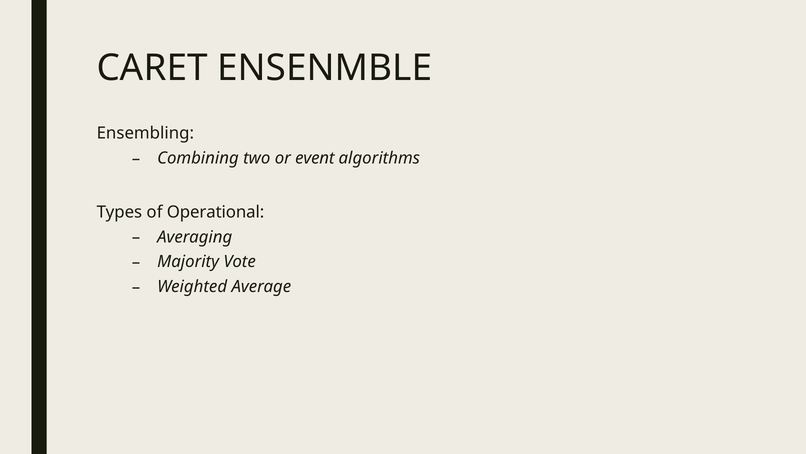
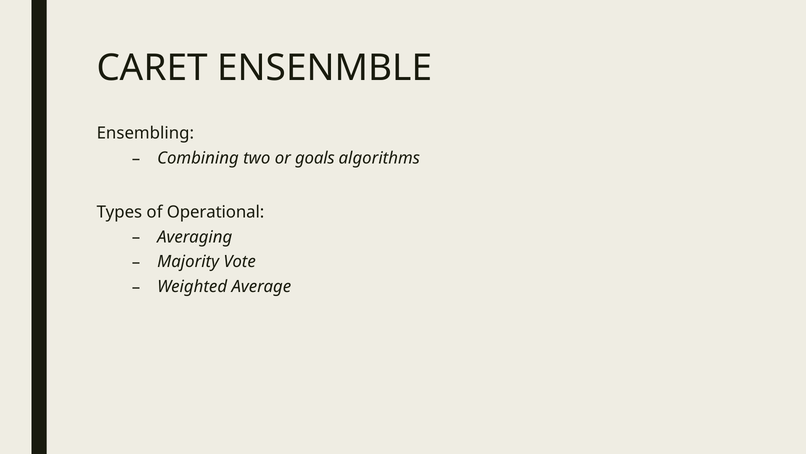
event: event -> goals (315, 158)
